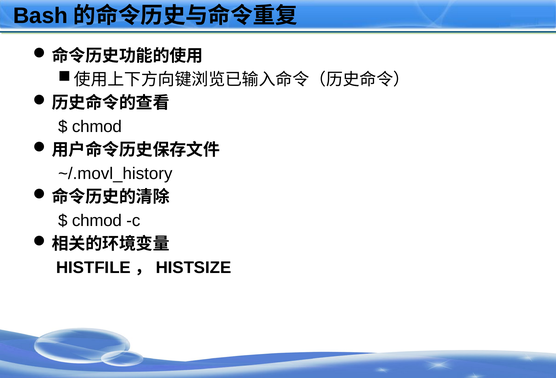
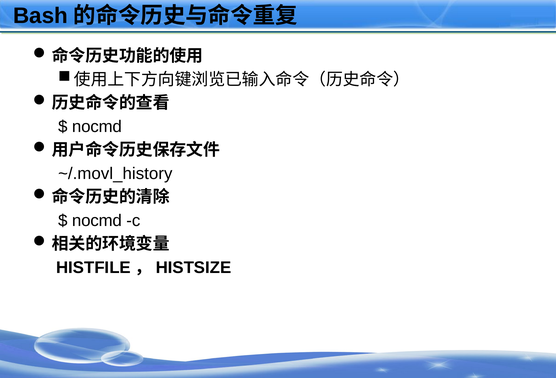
chmod: chmod -> nocmd (97, 127)
chmod: chmod -> nocmd (97, 221)
